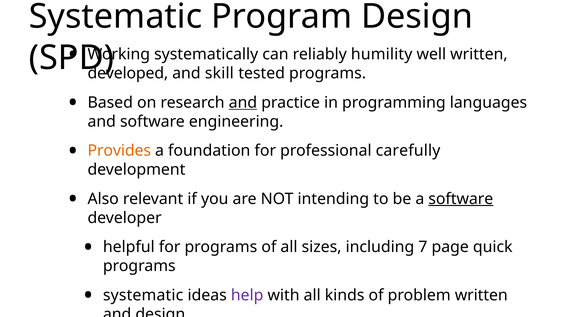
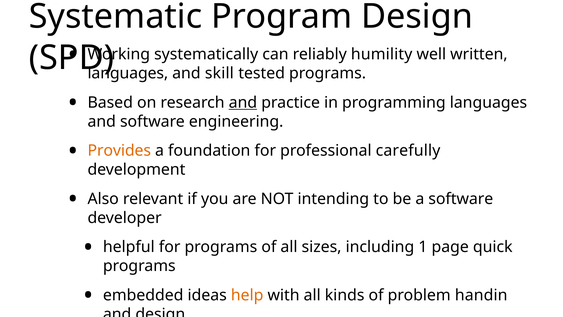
developed: developed -> languages (128, 73)
software underline: present -> none (461, 199)
7: 7 -> 1 (423, 247)
systematic: systematic -> embedded (143, 295)
help colour: purple -> orange (247, 295)
problem written: written -> handin (481, 295)
